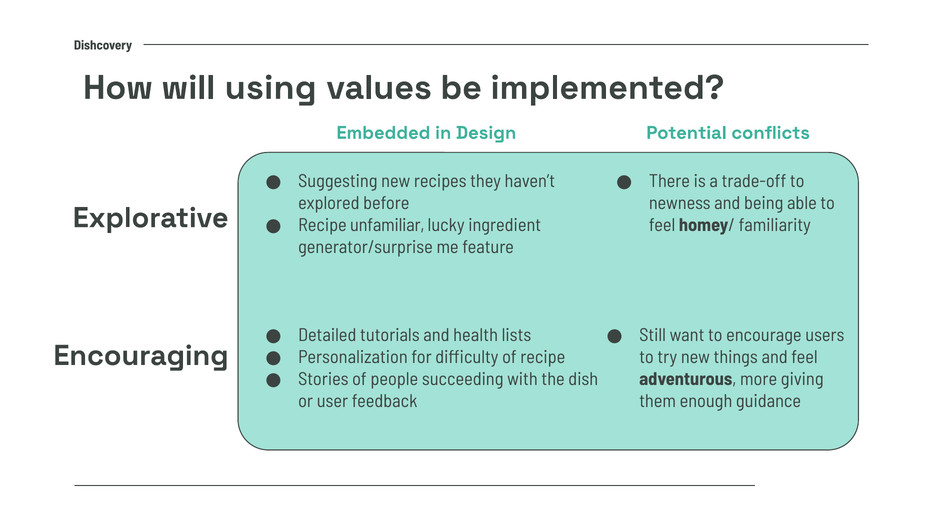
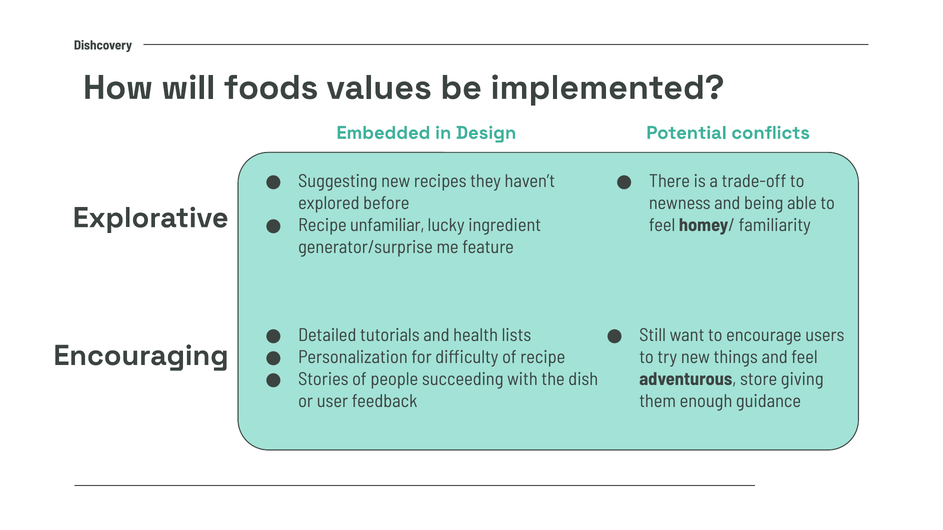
using: using -> foods (271, 88)
more: more -> store (759, 379)
